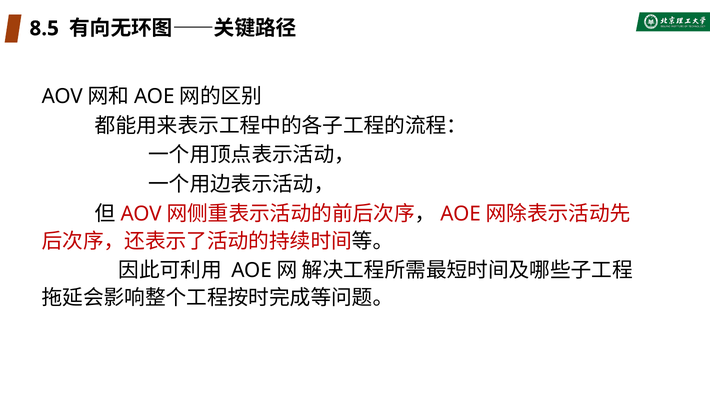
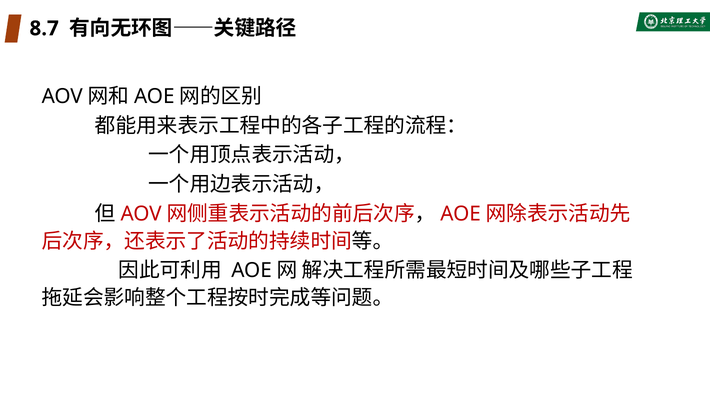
8.5: 8.5 -> 8.7 (44, 28)
